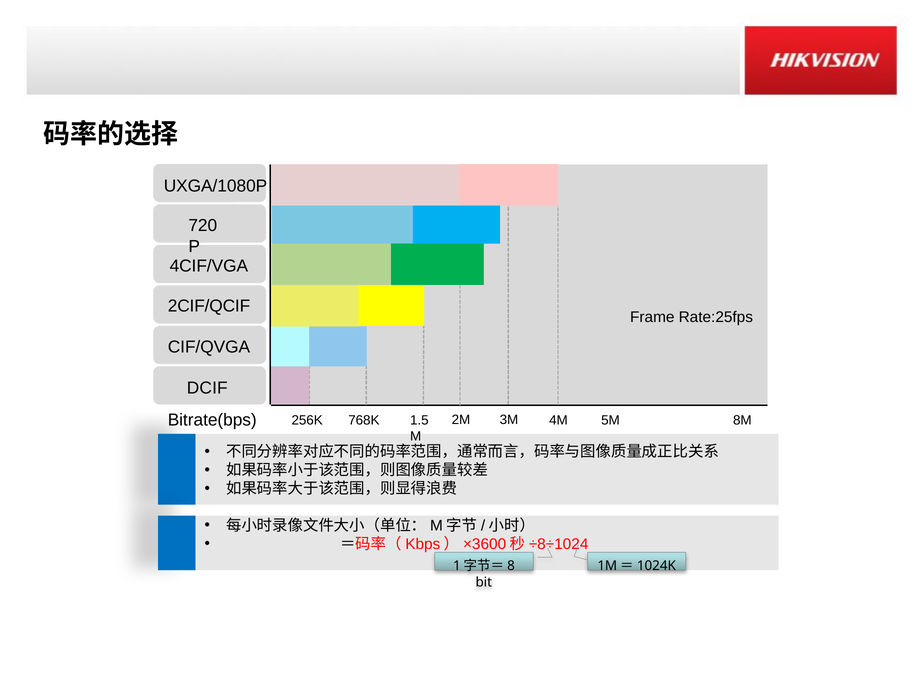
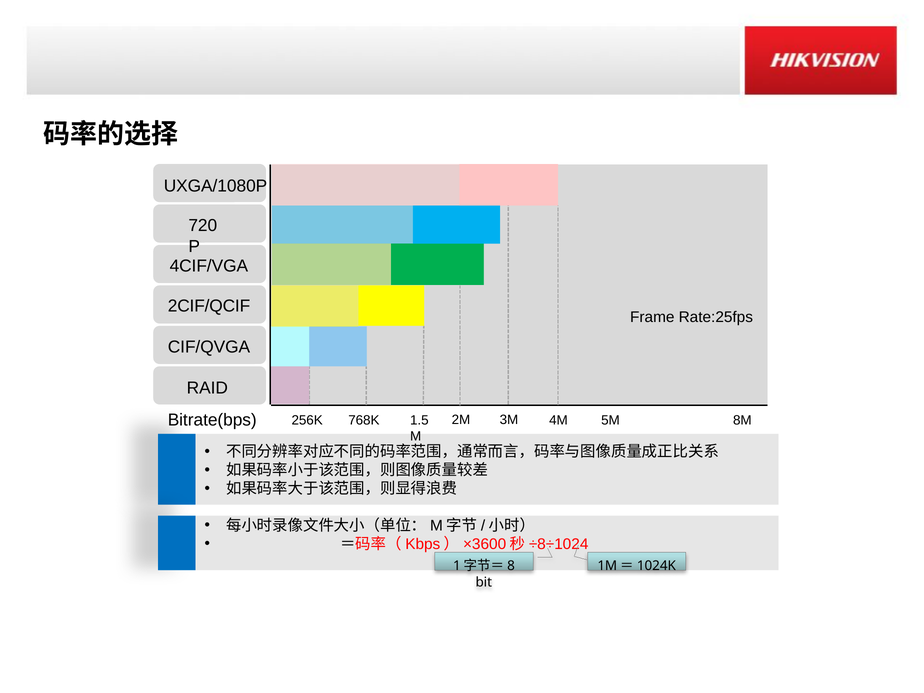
DCIF: DCIF -> RAID (207, 388)
